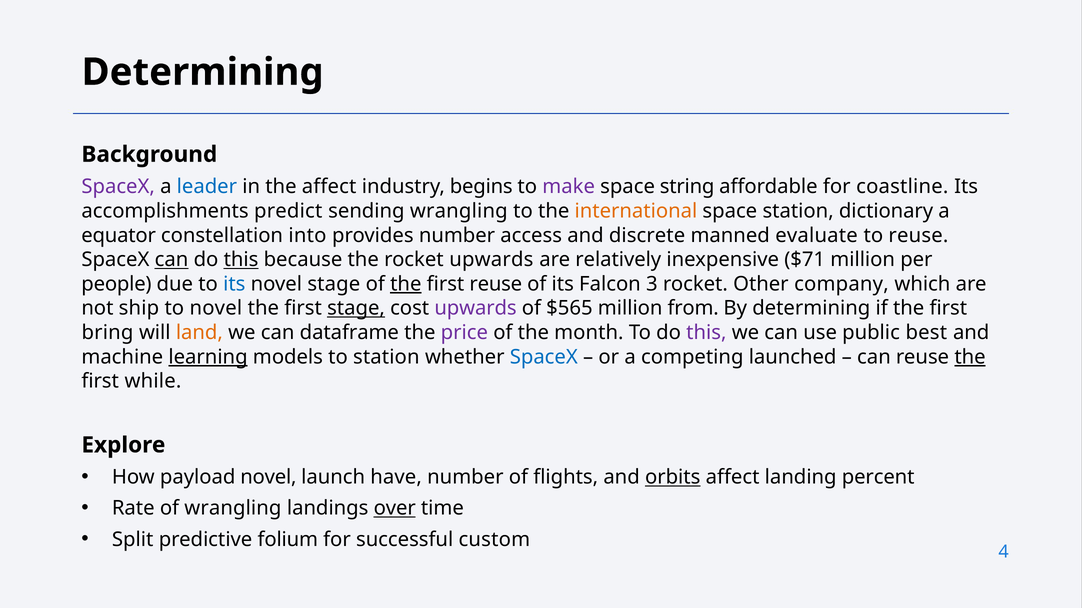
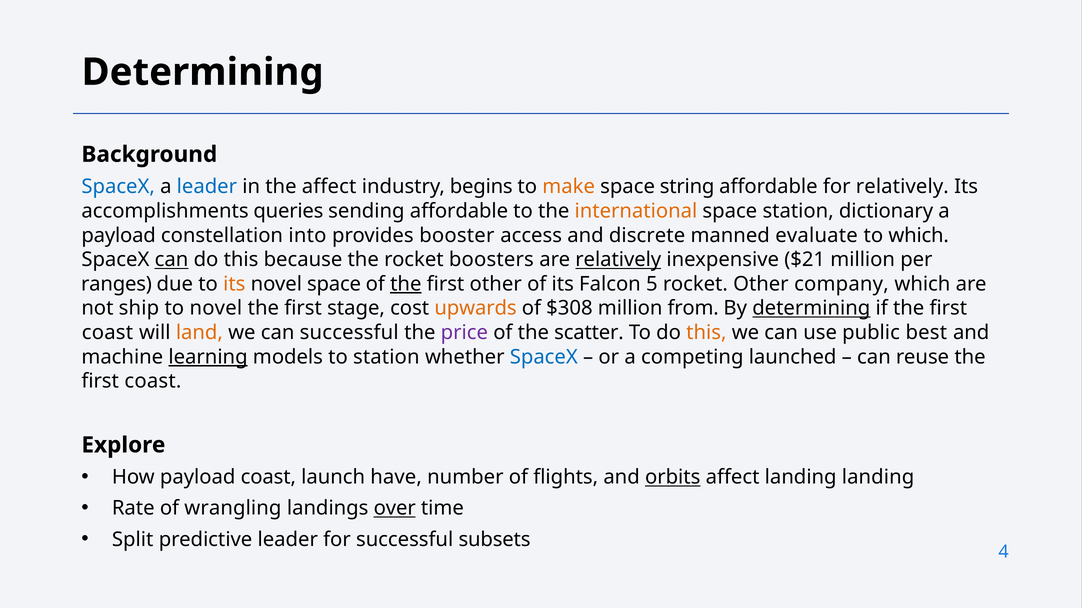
SpaceX colour: purple -> blue (118, 187)
make colour: purple -> orange (569, 187)
for coastline: coastline -> relatively (902, 187)
predict: predict -> queries (288, 211)
sending wrangling: wrangling -> affordable (459, 211)
equator: equator -> payload (119, 236)
provides number: number -> booster (457, 236)
to reuse: reuse -> which (919, 236)
this underline: present -> none (241, 260)
rocket upwards: upwards -> boosters (491, 260)
relatively underline: none -> present (618, 260)
$71: $71 -> $21 (805, 260)
people: people -> ranges (116, 284)
its colour: blue -> orange (234, 284)
novel stage: stage -> space (334, 284)
first reuse: reuse -> other (496, 284)
3: 3 -> 5 (652, 284)
stage underline: present -> none (356, 309)
upwards colour: purple -> orange (476, 309)
$565: $565 -> $308 (569, 309)
determining underline: none -> present (811, 309)
bring: bring -> coast (107, 333)
can dataframe: dataframe -> successful (349, 333)
month: month -> scatter (589, 333)
this colour: purple -> orange (706, 333)
the underline: present -> none (970, 357)
while: while -> coast (153, 382)
payload novel: novel -> coast (268, 478)
landing percent: percent -> landing (878, 478)
predictive folium: folium -> leader (288, 540)
custom: custom -> subsets (495, 540)
